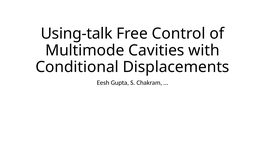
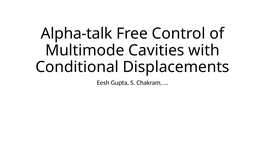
Using-talk: Using-talk -> Alpha-talk (77, 34)
